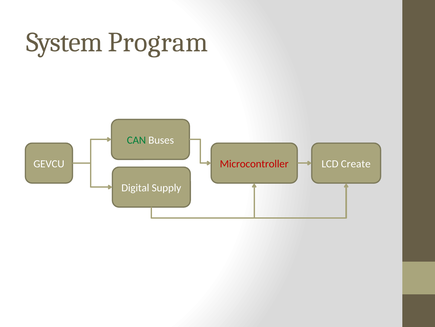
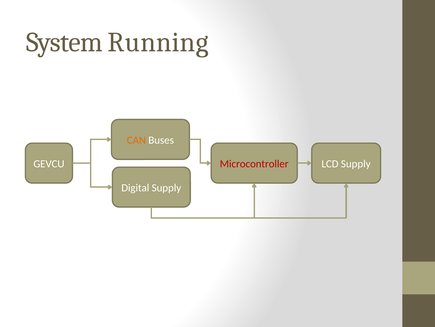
Program: Program -> Running (158, 42)
CAN colour: green -> orange (136, 140)
LCD Create: Create -> Supply (356, 163)
